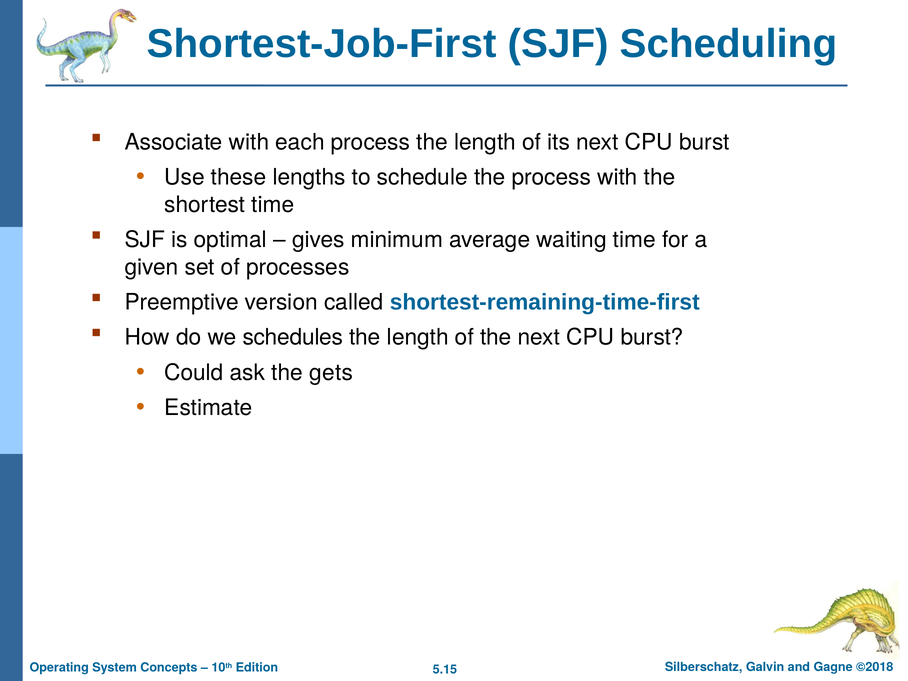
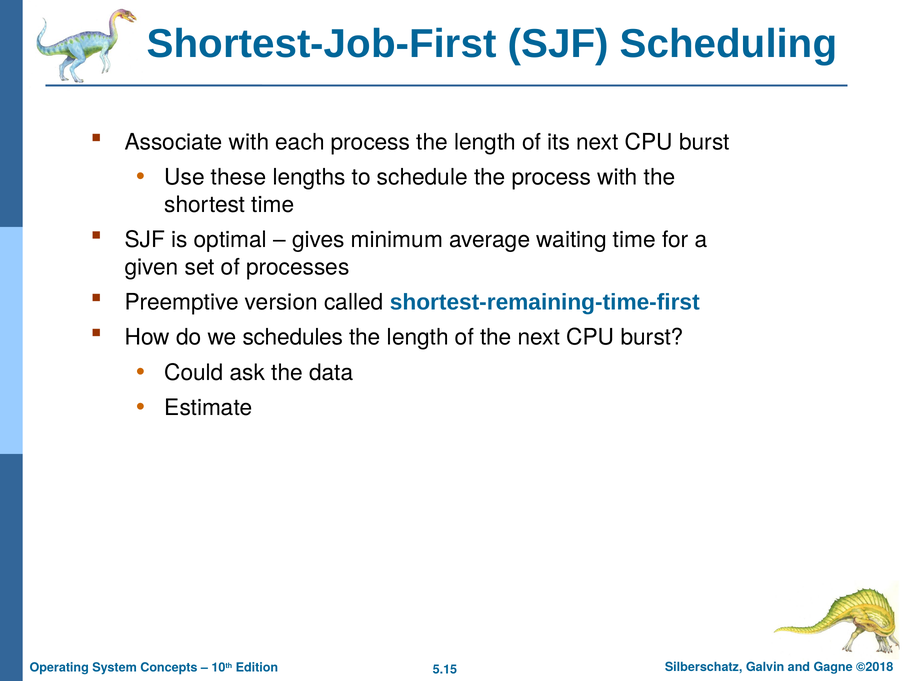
gets: gets -> data (331, 373)
